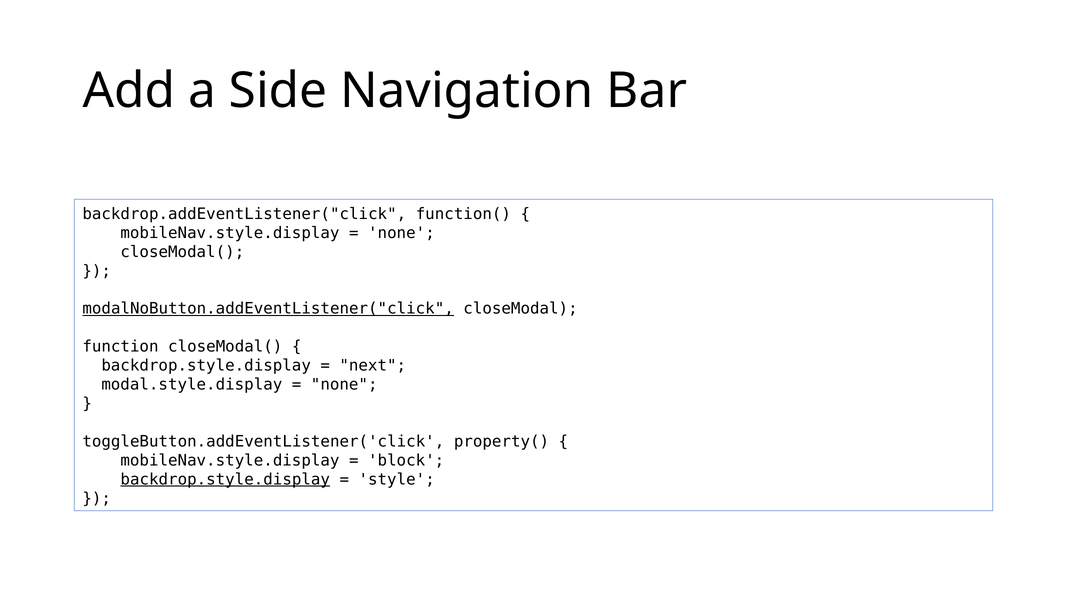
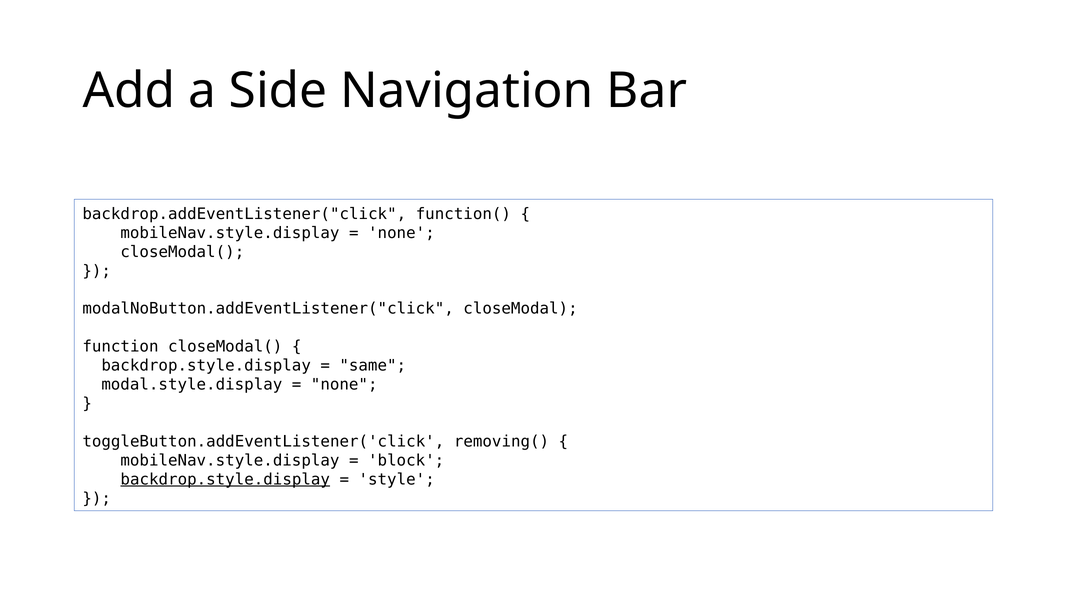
modalNoButton.addEventListener("click underline: present -> none (268, 309)
next: next -> same (373, 366)
property(: property( -> removing( (502, 442)
